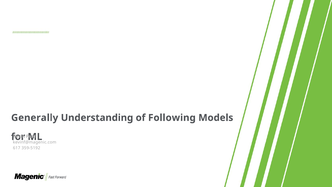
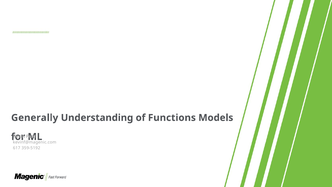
Following: Following -> Functions (172, 118)
